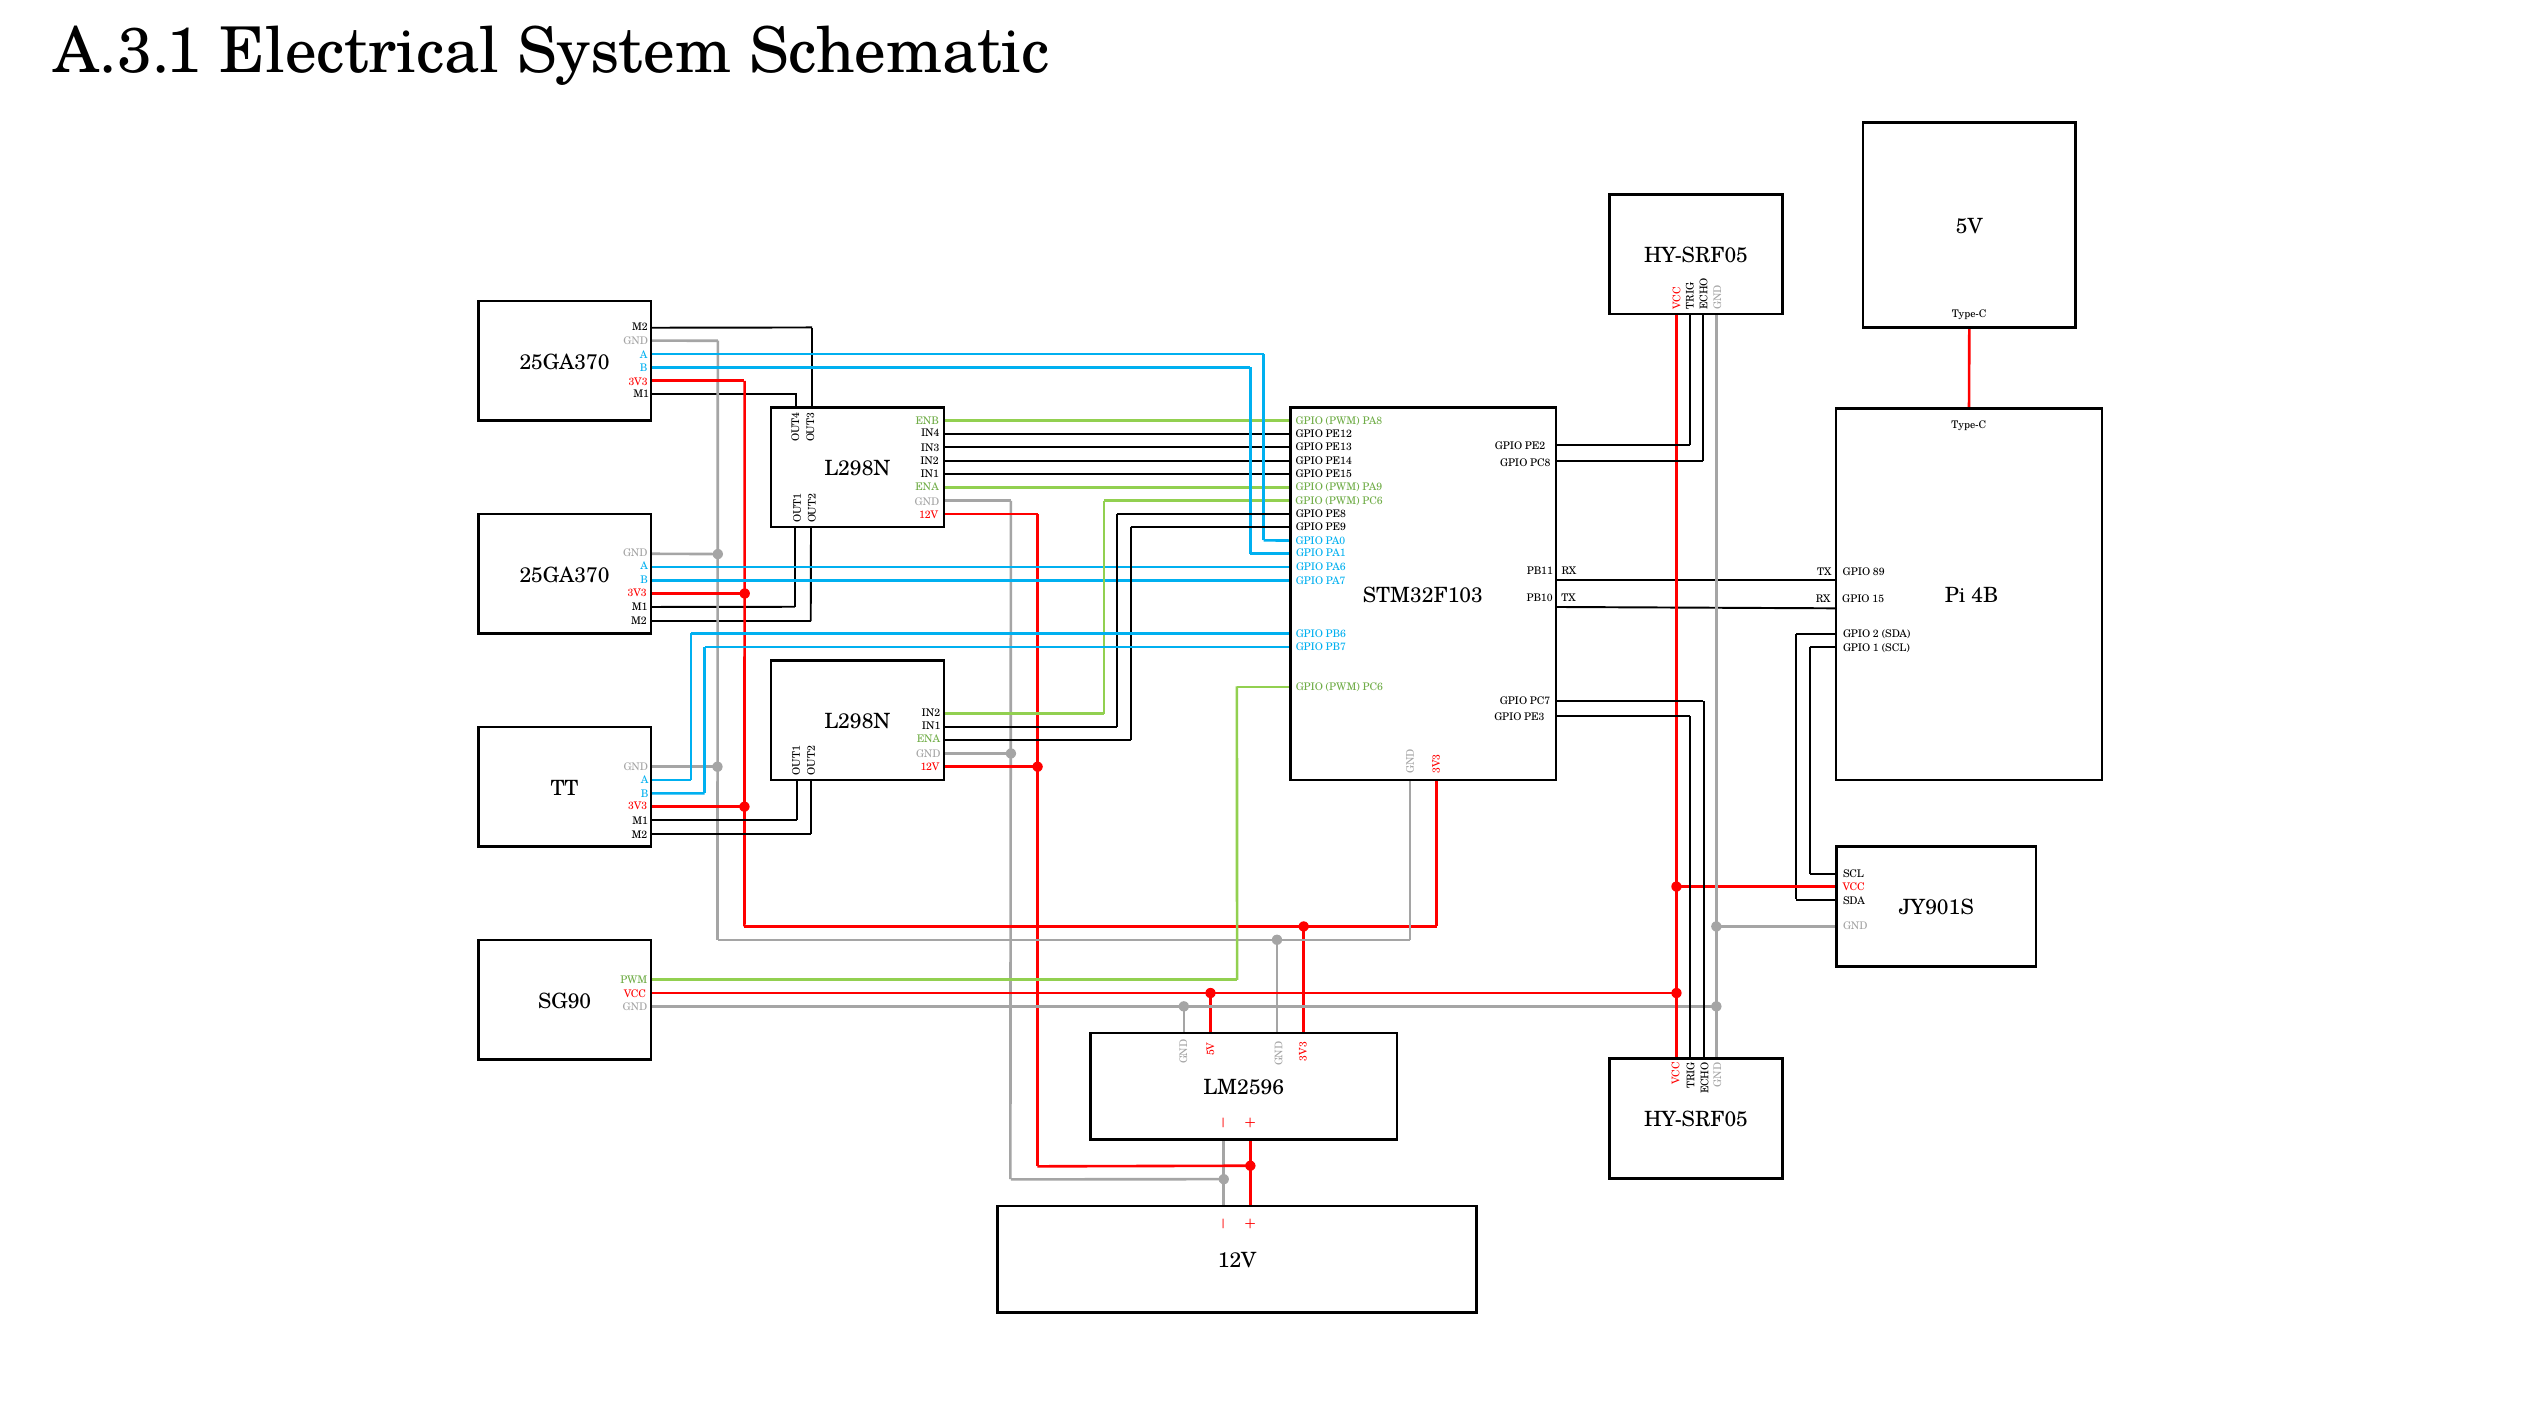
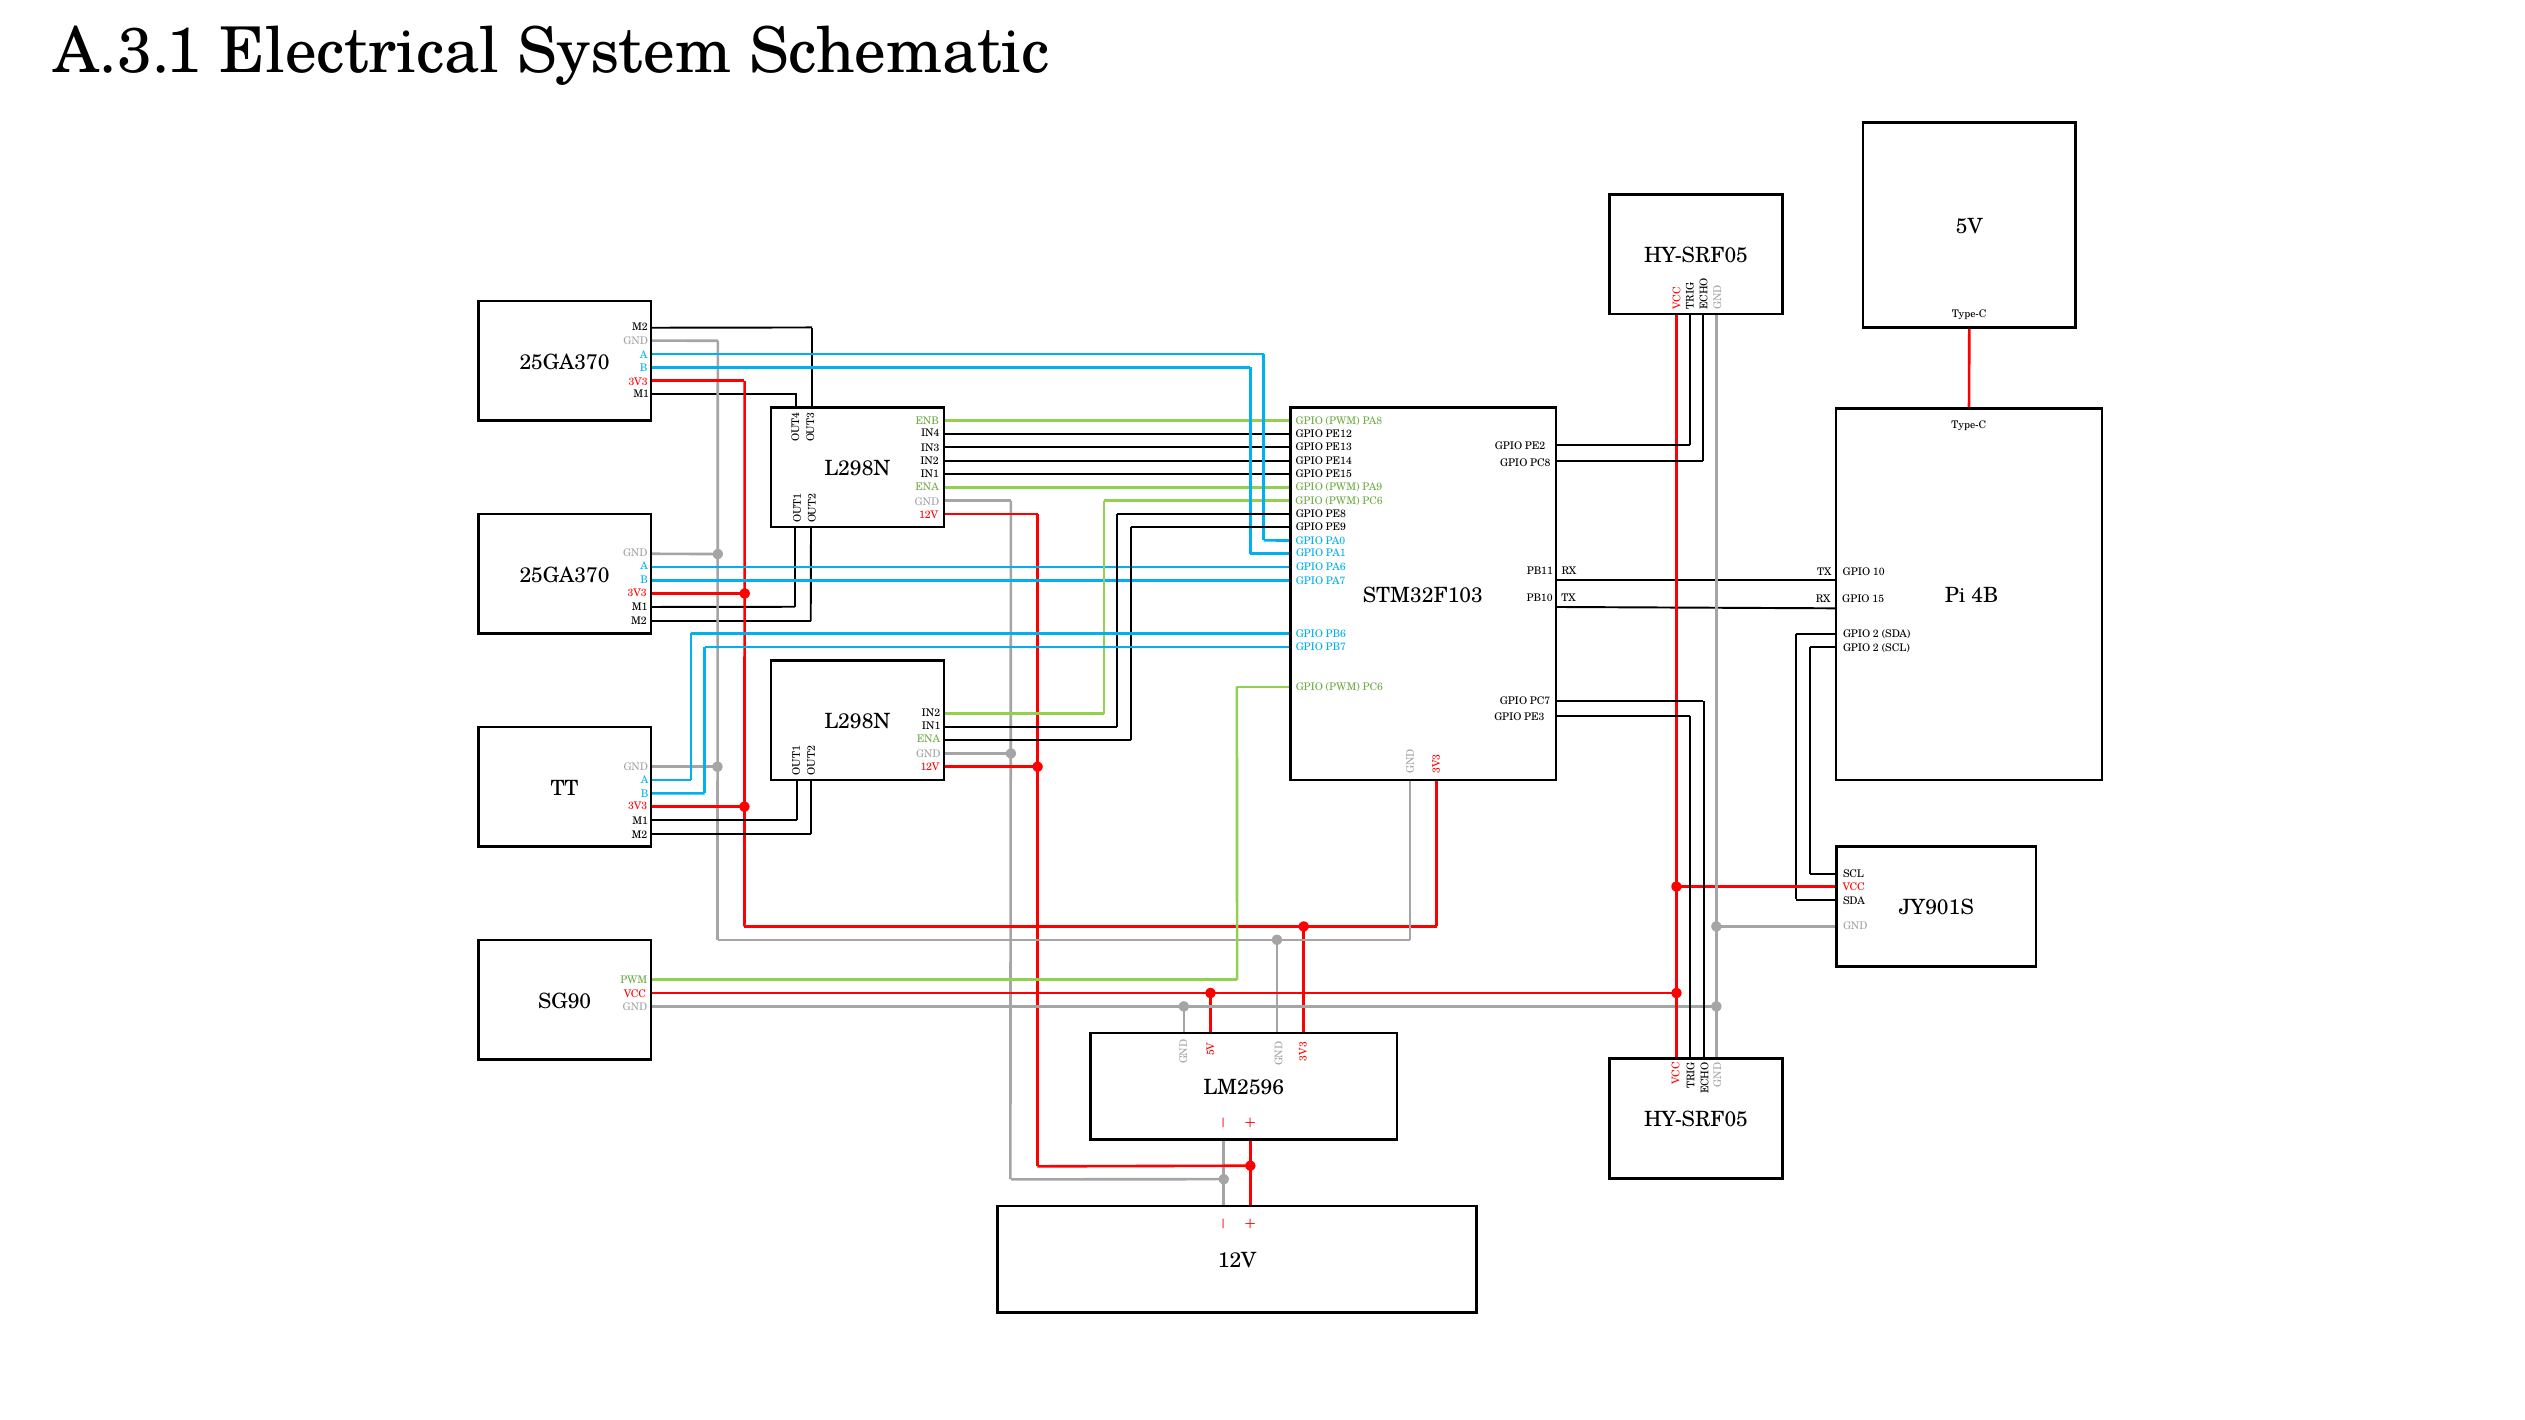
89: 89 -> 10 (1879, 572)
1: 1 -> 2 (1876, 648)
